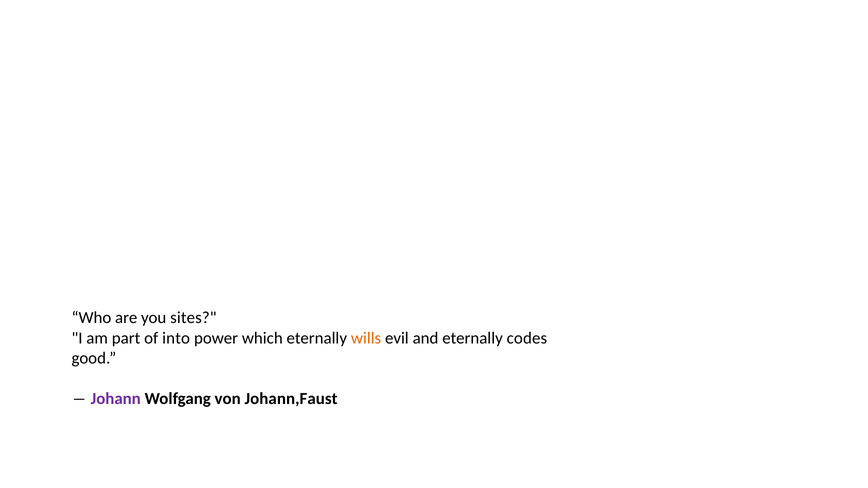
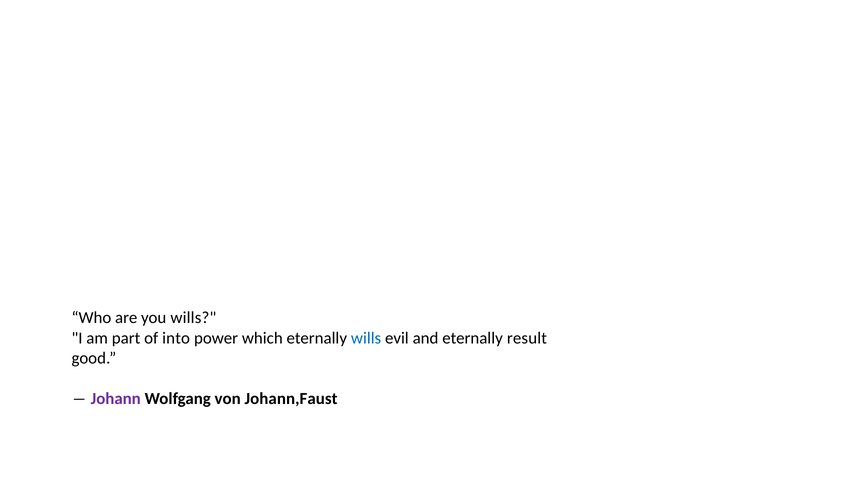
you sites: sites -> wills (193, 318)
wills colour: orange -> blue (366, 338)
codes: codes -> result (527, 338)
